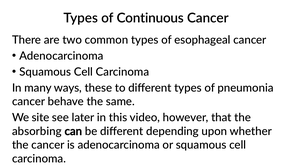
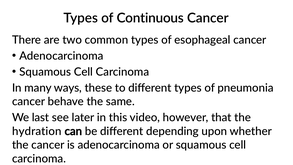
site: site -> last (40, 117)
absorbing: absorbing -> hydration (37, 131)
